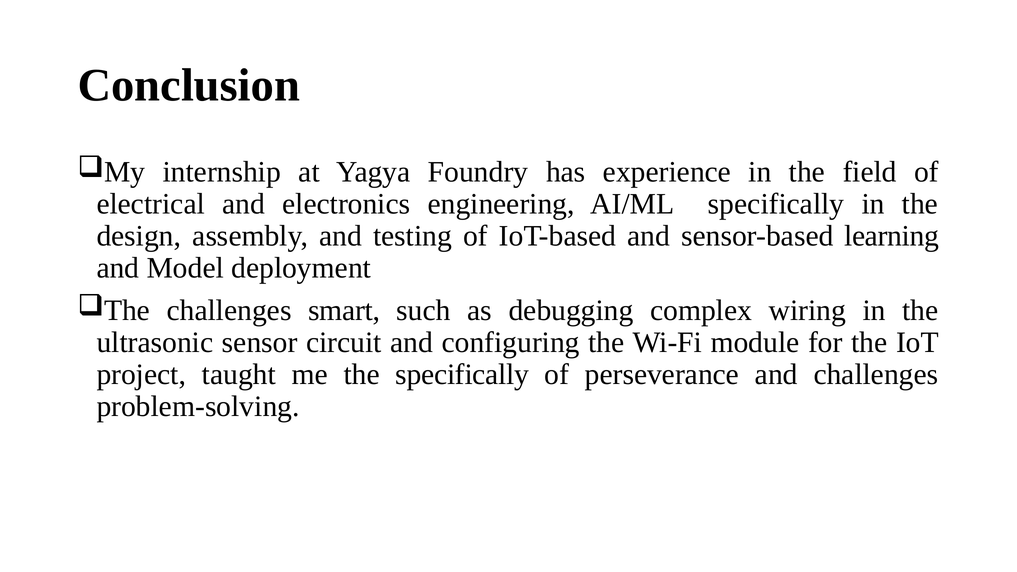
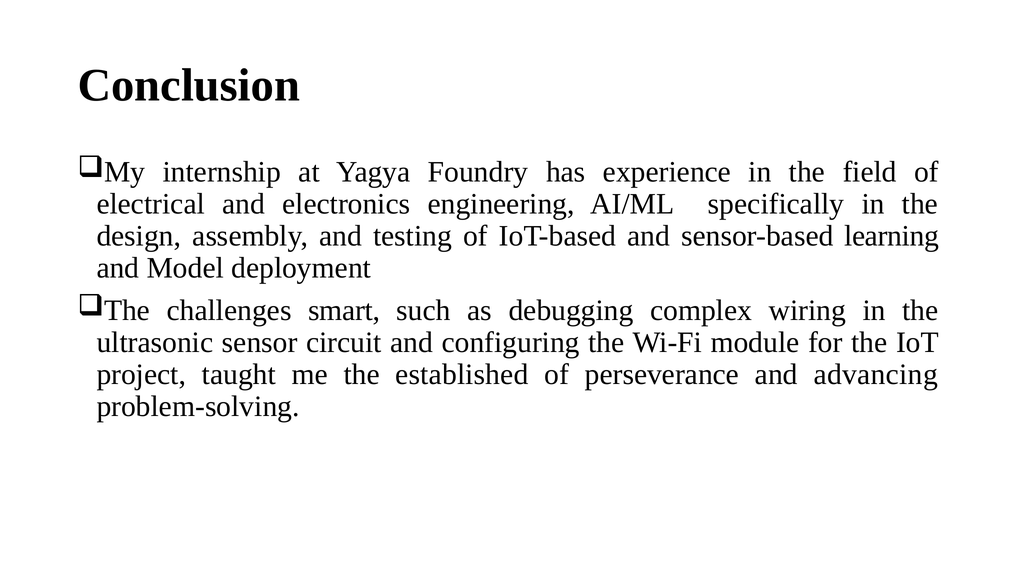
the specifically: specifically -> established (462, 374)
and challenges: challenges -> advancing (876, 374)
